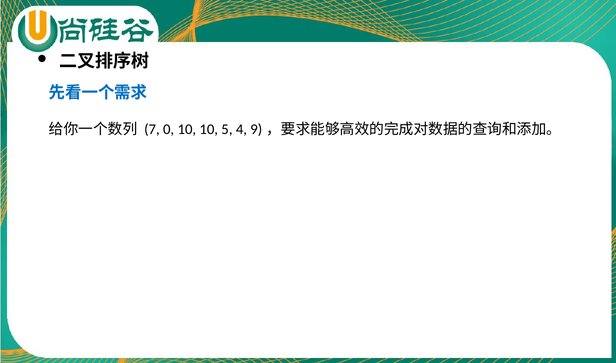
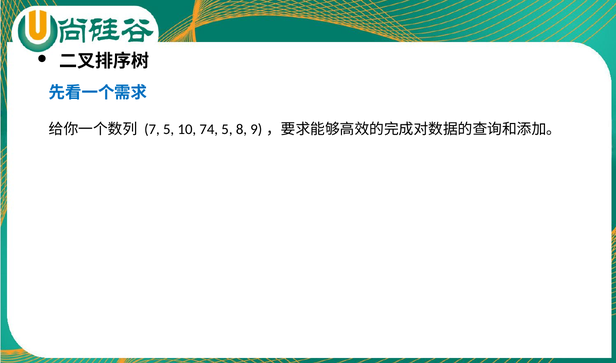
7 0: 0 -> 5 (169, 129)
10 10: 10 -> 74 (209, 129)
4: 4 -> 8 (241, 129)
